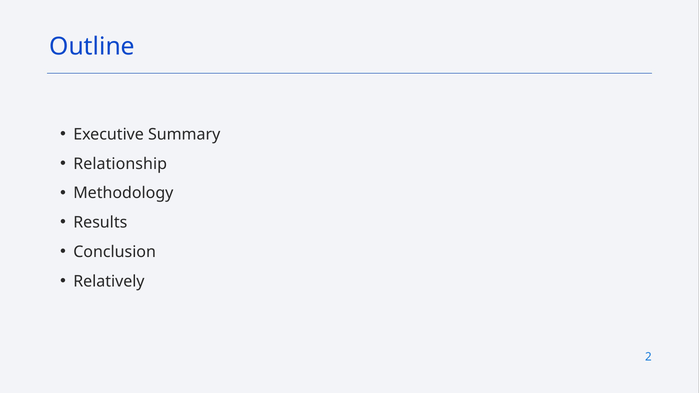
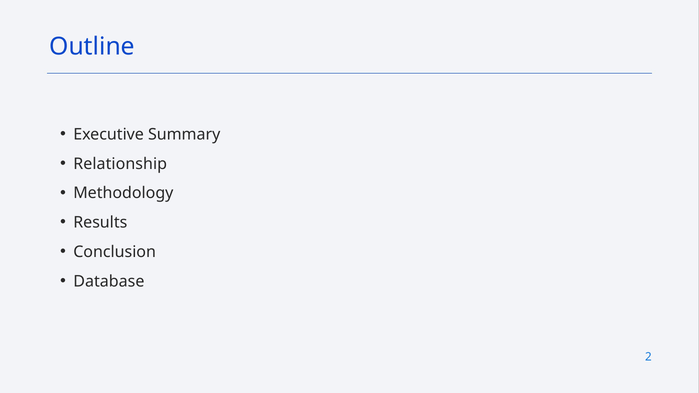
Relatively: Relatively -> Database (109, 281)
